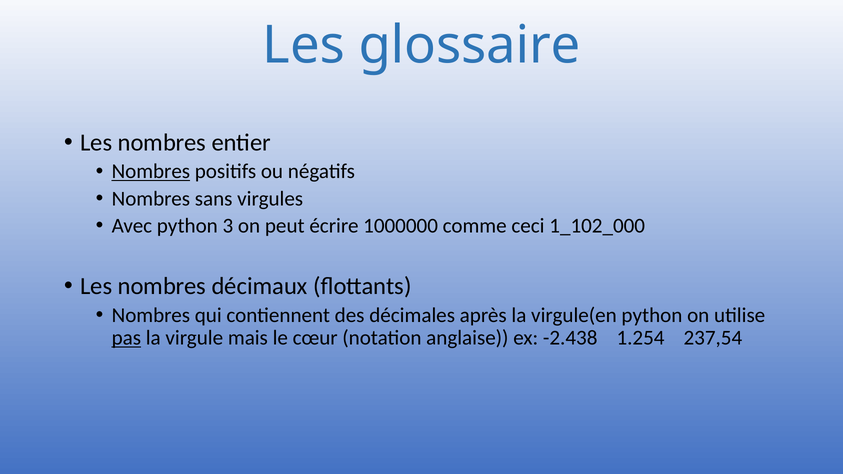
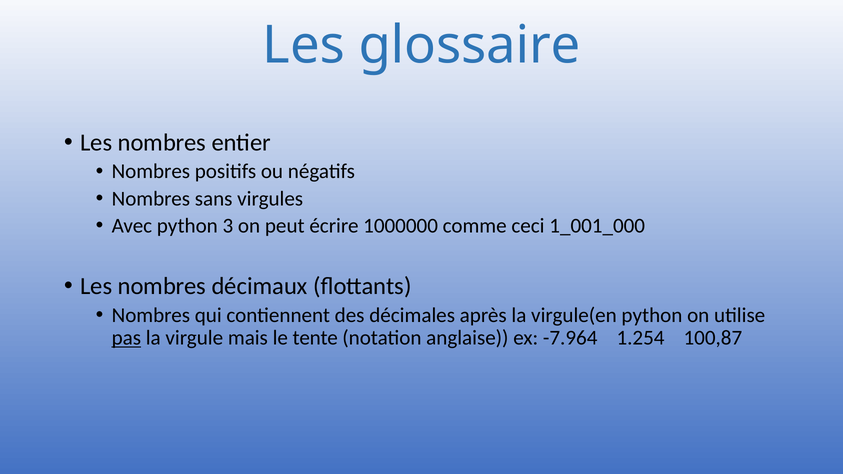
Nombres underline: present -> none (151, 172)
1_102_000: 1_102_000 -> 1_001_000 (597, 226)
cœur: cœur -> tente (315, 338)
-2.438: -2.438 -> -7.964 (570, 338)
237,54: 237,54 -> 100,87 (713, 338)
